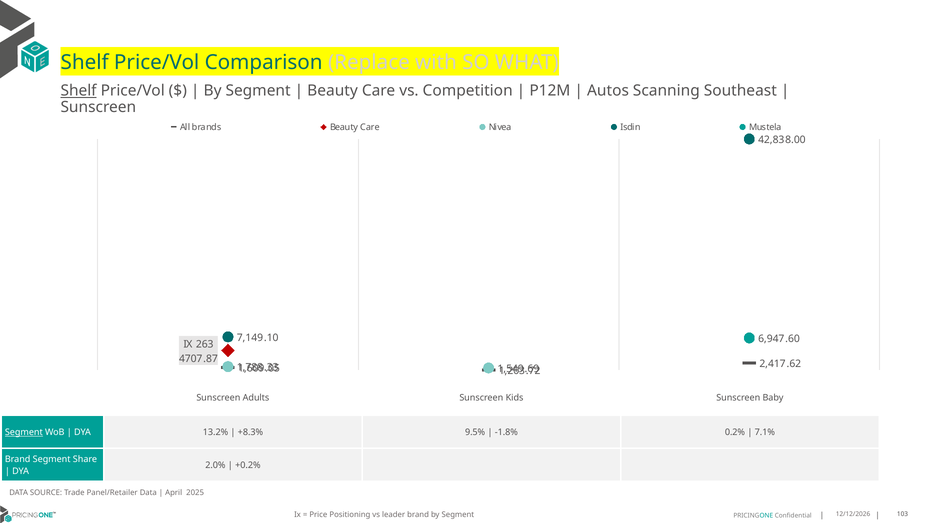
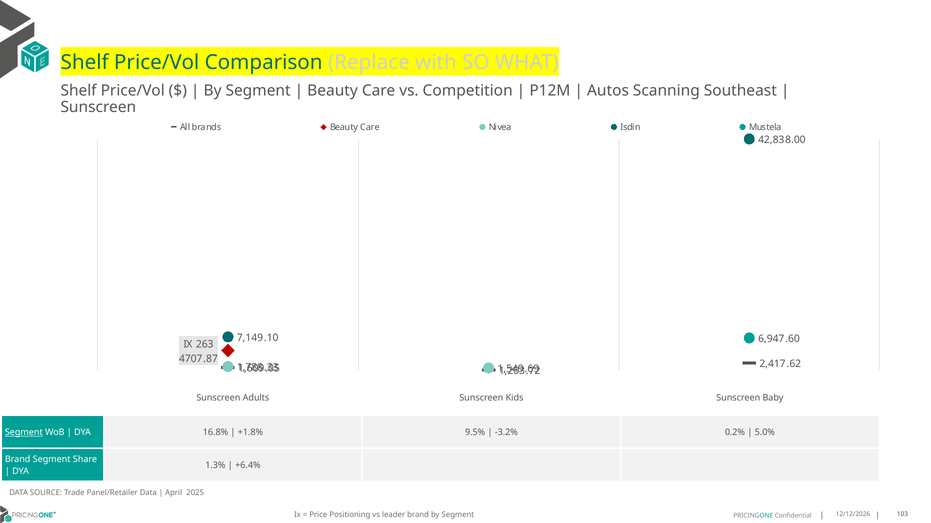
Shelf underline: present -> none (79, 91)
13.2%: 13.2% -> 16.8% (216, 433)
+8.3%: +8.3% -> +1.8% (250, 433)
-1.8%: -1.8% -> -3.2% (506, 433)
7.1%: 7.1% -> 5.0% (765, 433)
2.0%: 2.0% -> 1.3% (215, 466)
+0.2%: +0.2% -> +6.4% (248, 466)
